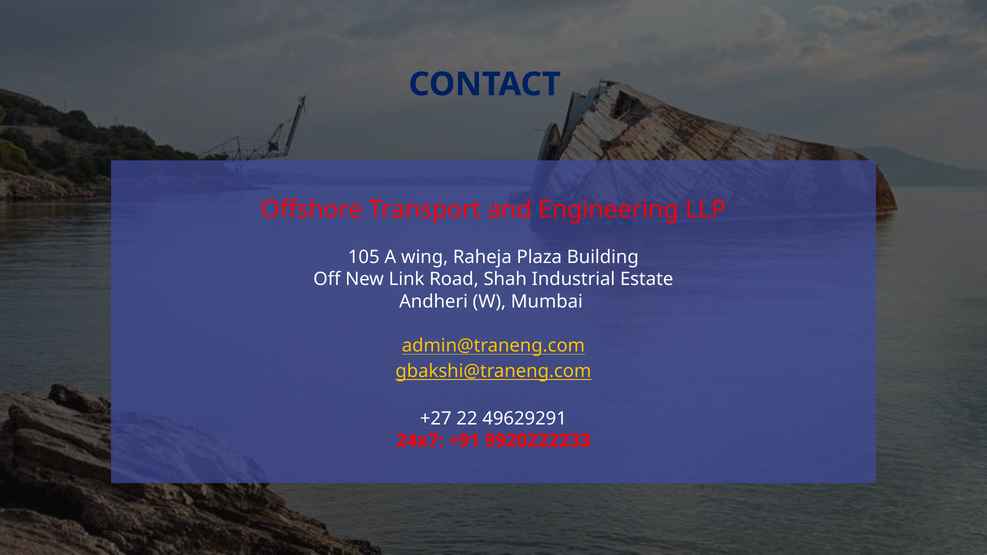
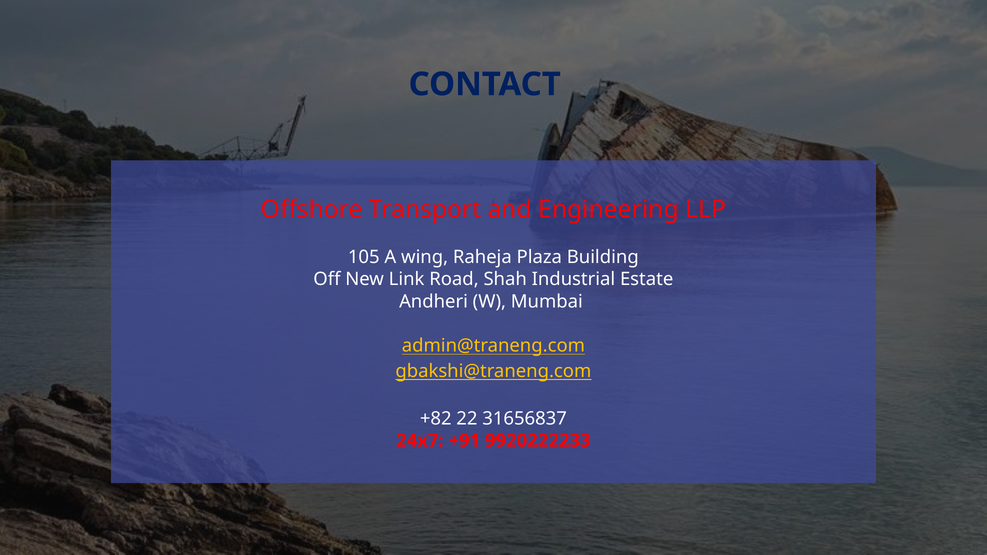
+27: +27 -> +82 (436, 419)
49629291: 49629291 -> 31656837 (525, 419)
